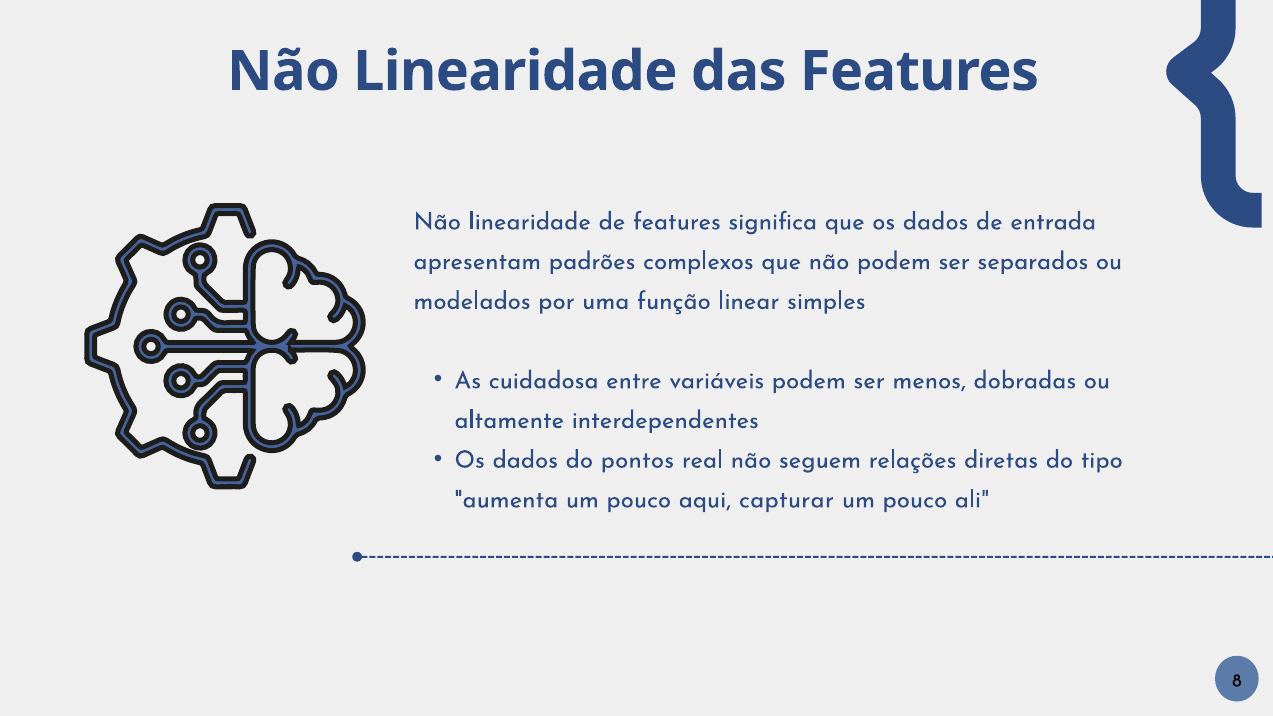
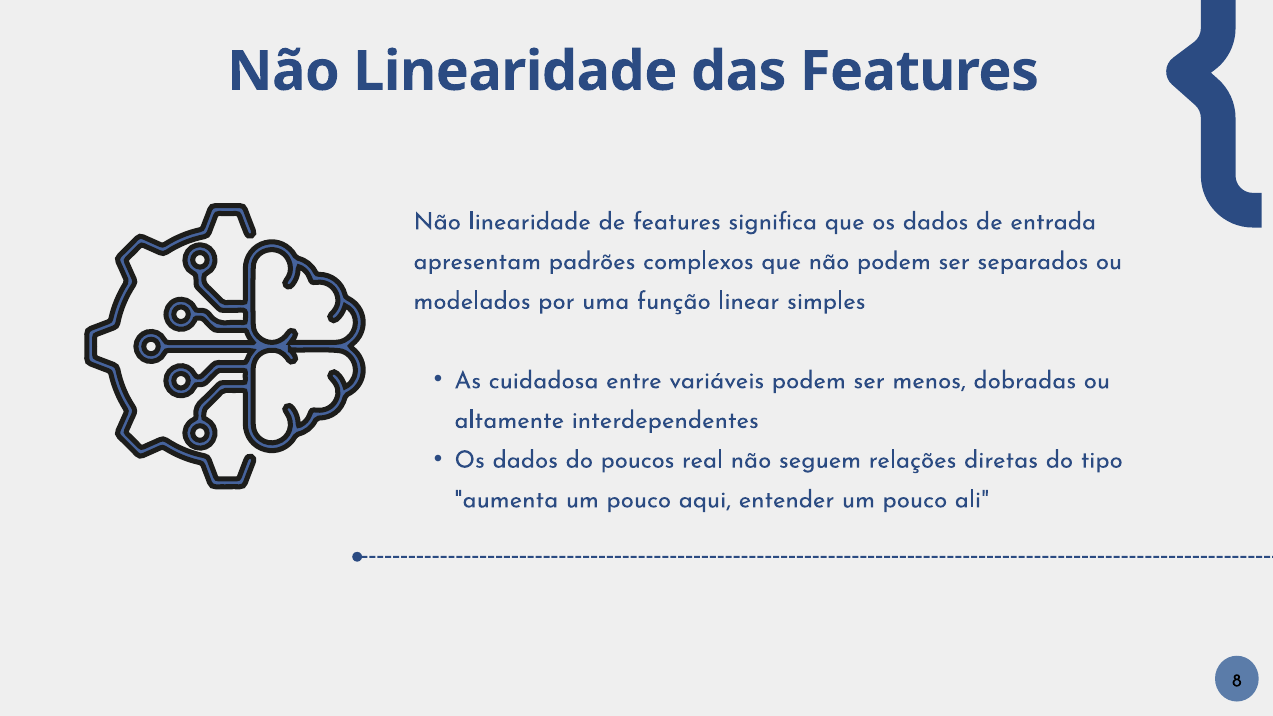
pontos: pontos -> poucos (637, 460)
capturar: capturar -> entender (787, 500)
